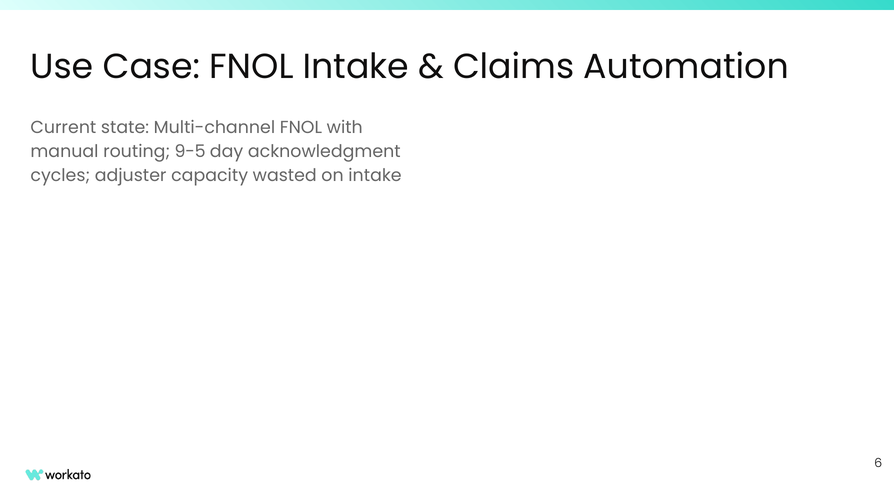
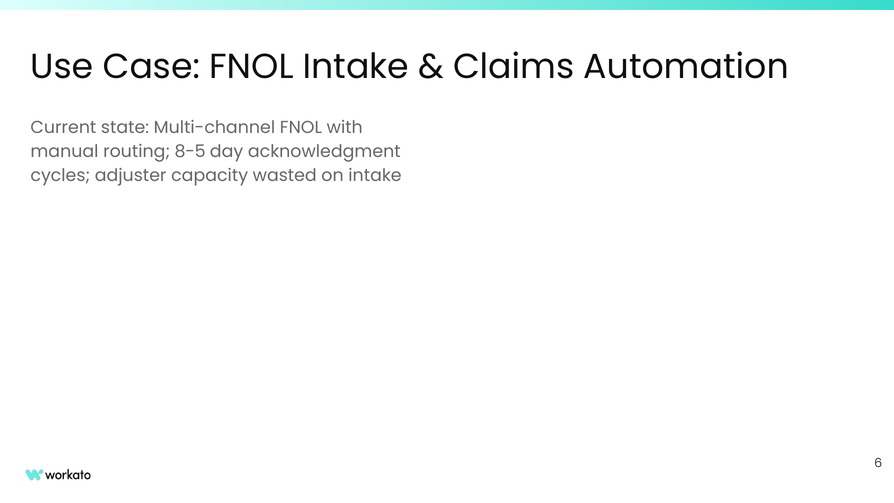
9-5: 9-5 -> 8-5 (190, 151)
